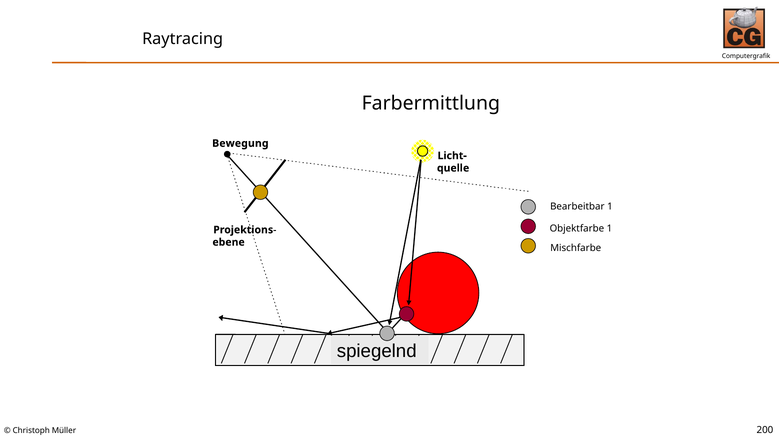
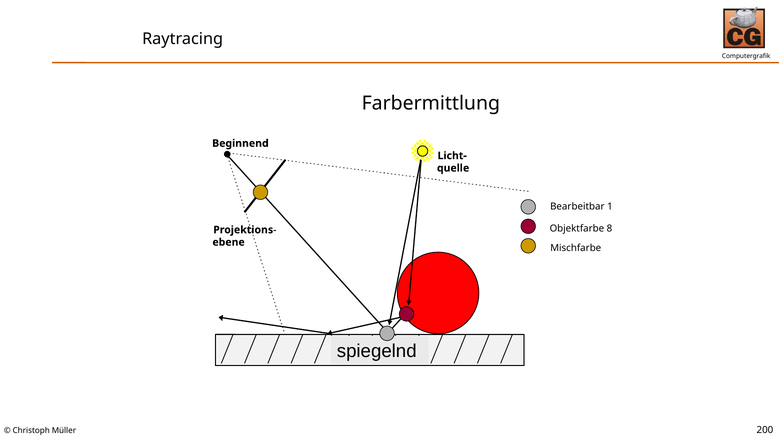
Bewegung: Bewegung -> Beginnend (240, 143)
Objektfarbe 1: 1 -> 8 (609, 228)
